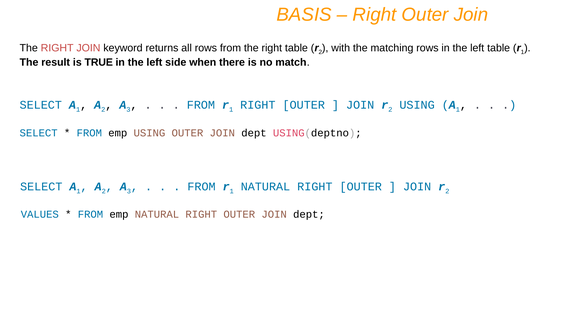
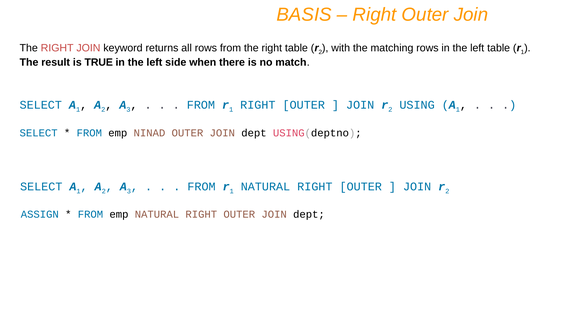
emp USING: USING -> NINAD (149, 133)
VALUES: VALUES -> ASSIGN (40, 214)
